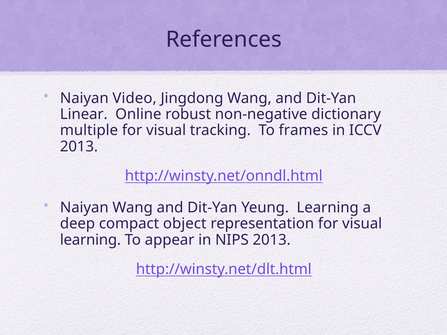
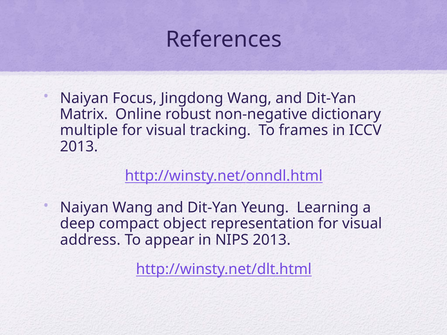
Video: Video -> Focus (135, 98)
Linear: Linear -> Matrix (84, 114)
learning: learning -> address (90, 240)
